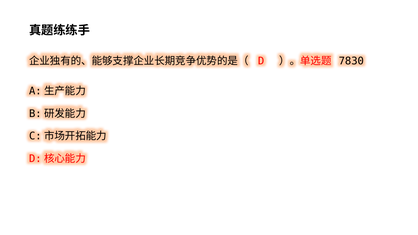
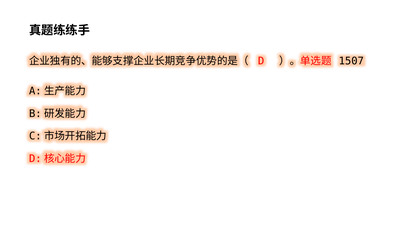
7830: 7830 -> 1507 (351, 61)
